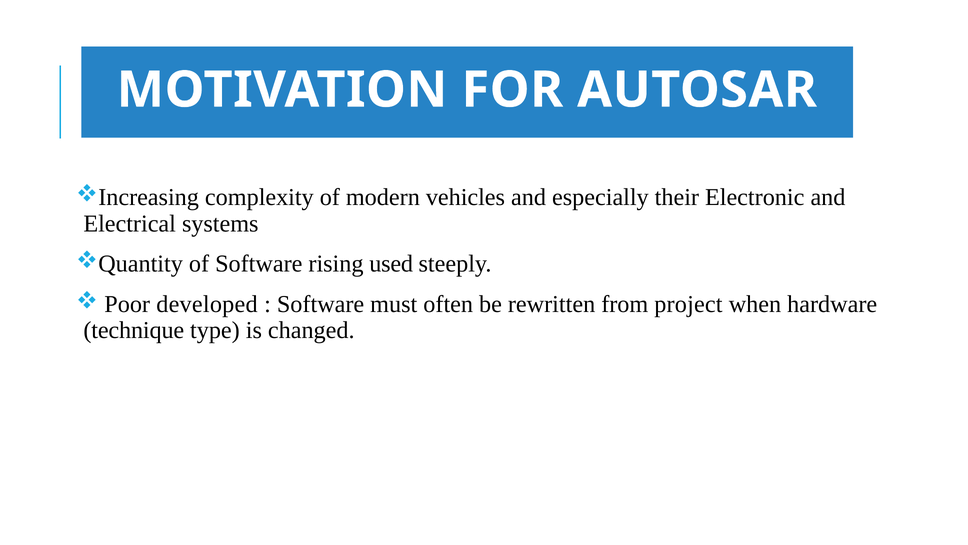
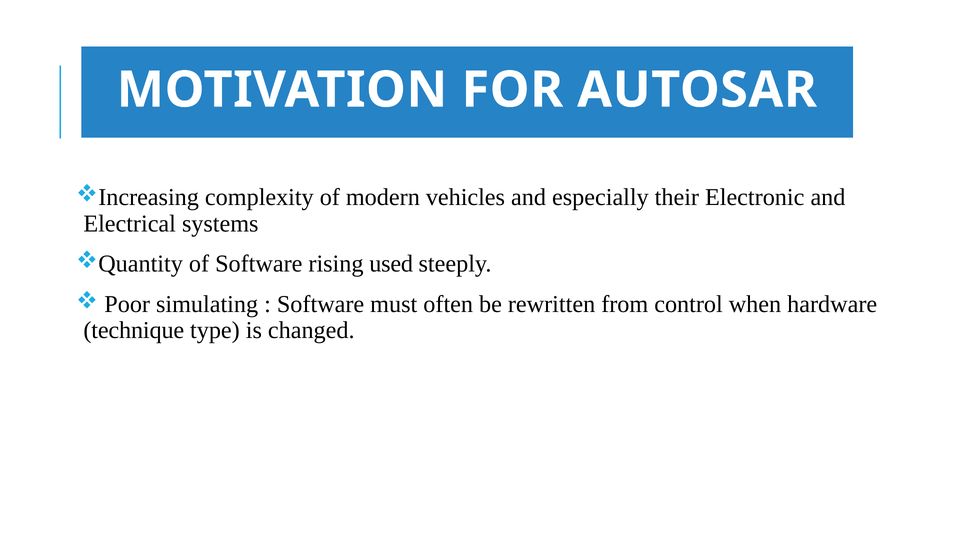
developed: developed -> simulating (207, 304)
project: project -> control (689, 304)
